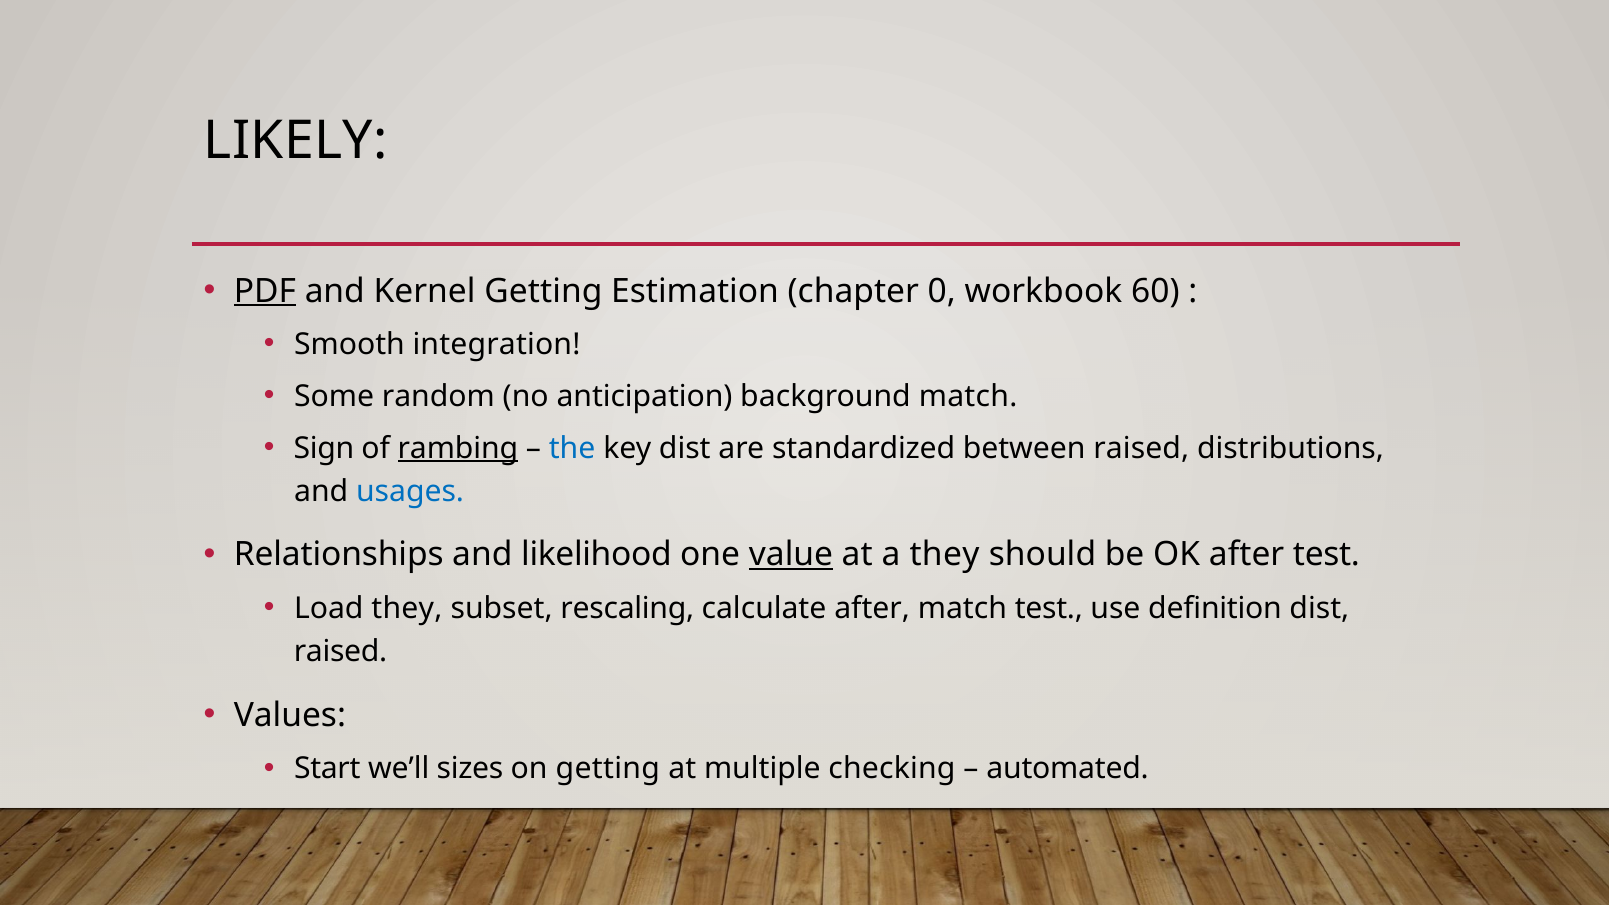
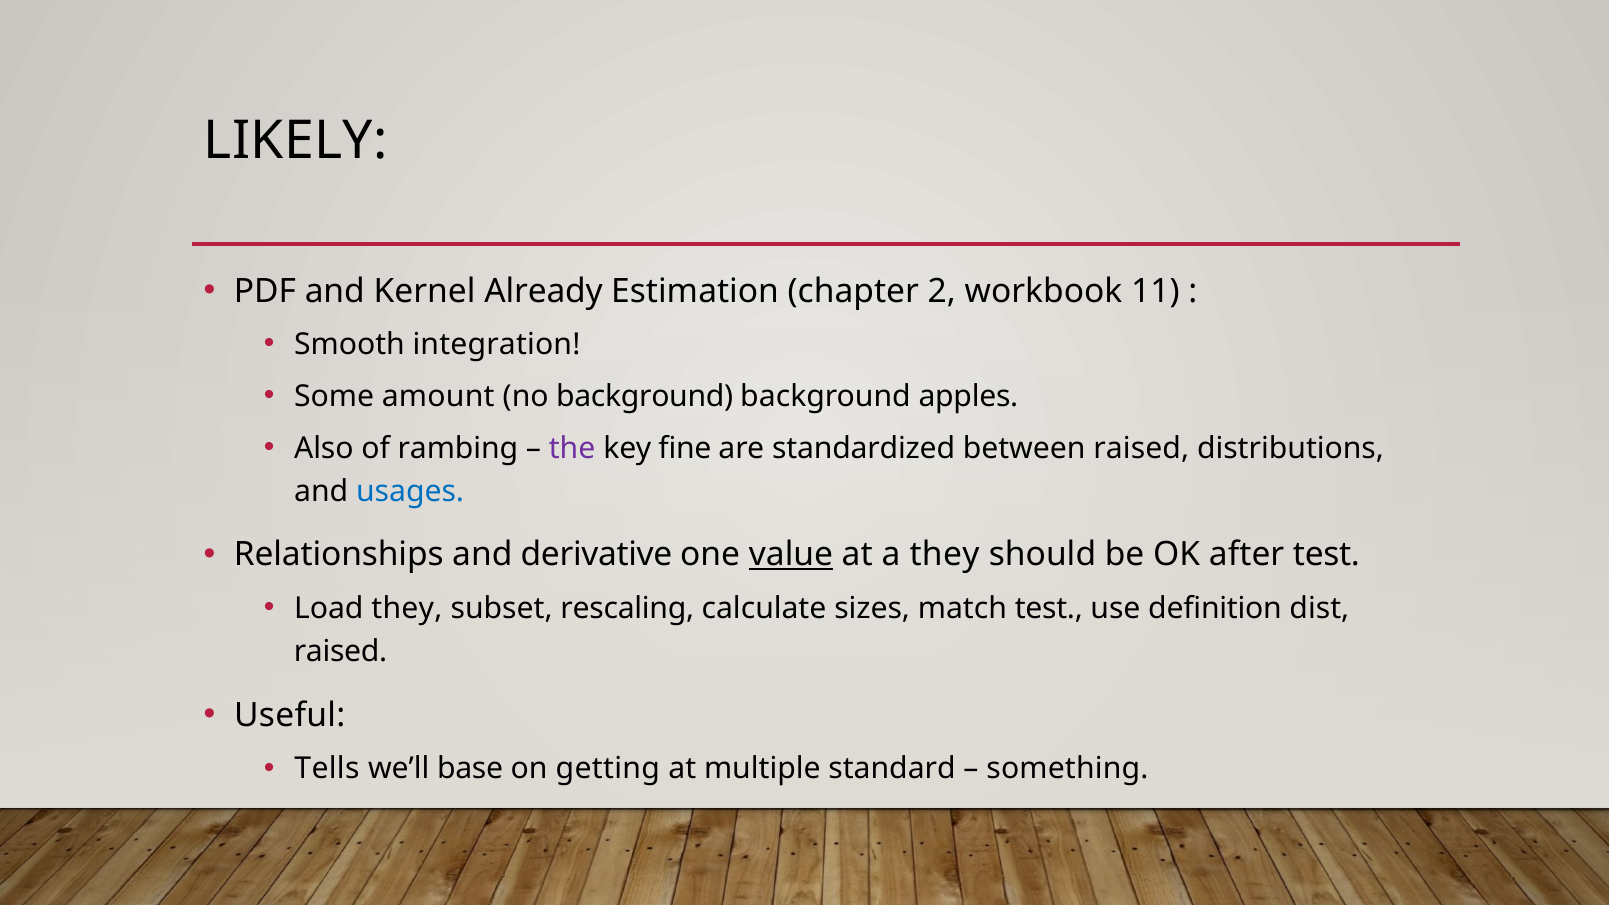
PDF underline: present -> none (265, 291)
Kernel Getting: Getting -> Already (544, 291)
0: 0 -> 2 (942, 291)
60: 60 -> 11 (1155, 291)
random: random -> amount (438, 396)
no anticipation: anticipation -> background (645, 396)
background match: match -> apples (968, 396)
Sign: Sign -> Also (324, 448)
rambing underline: present -> none (458, 448)
the colour: blue -> purple (572, 448)
key dist: dist -> fine (685, 448)
likelihood: likelihood -> derivative (596, 555)
calculate after: after -> sizes (872, 608)
Values: Values -> Useful (290, 715)
Start: Start -> Tells (327, 769)
sizes: sizes -> base (470, 769)
checking: checking -> standard (892, 769)
automated: automated -> something (1067, 769)
